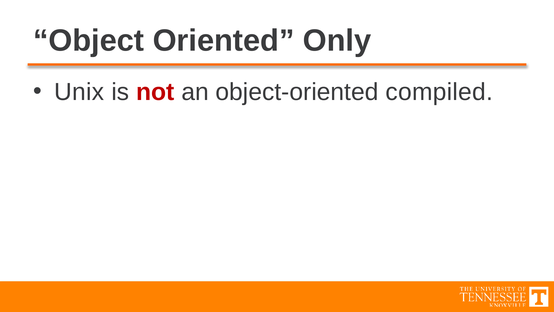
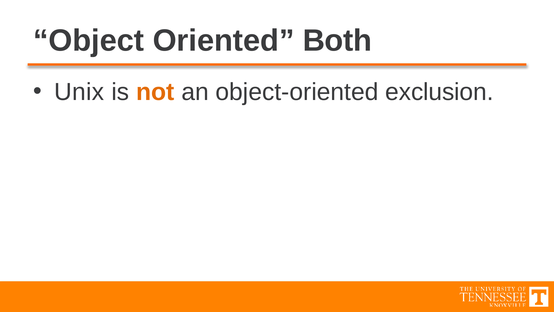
Only: Only -> Both (337, 41)
not colour: red -> orange (155, 92)
compiled: compiled -> exclusion (439, 92)
